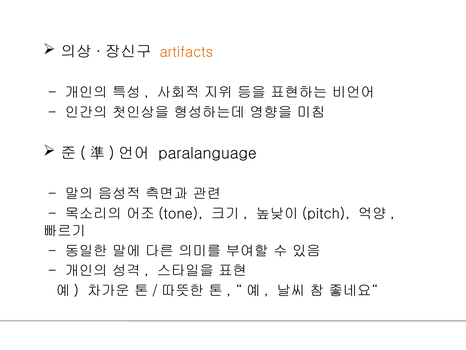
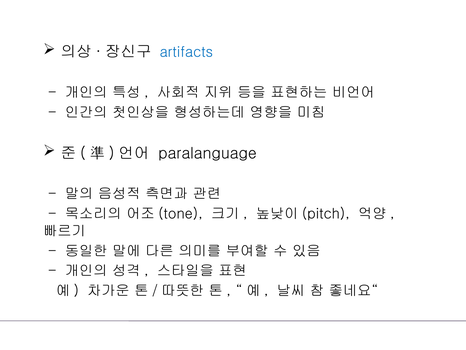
artifacts colour: orange -> blue (186, 52)
